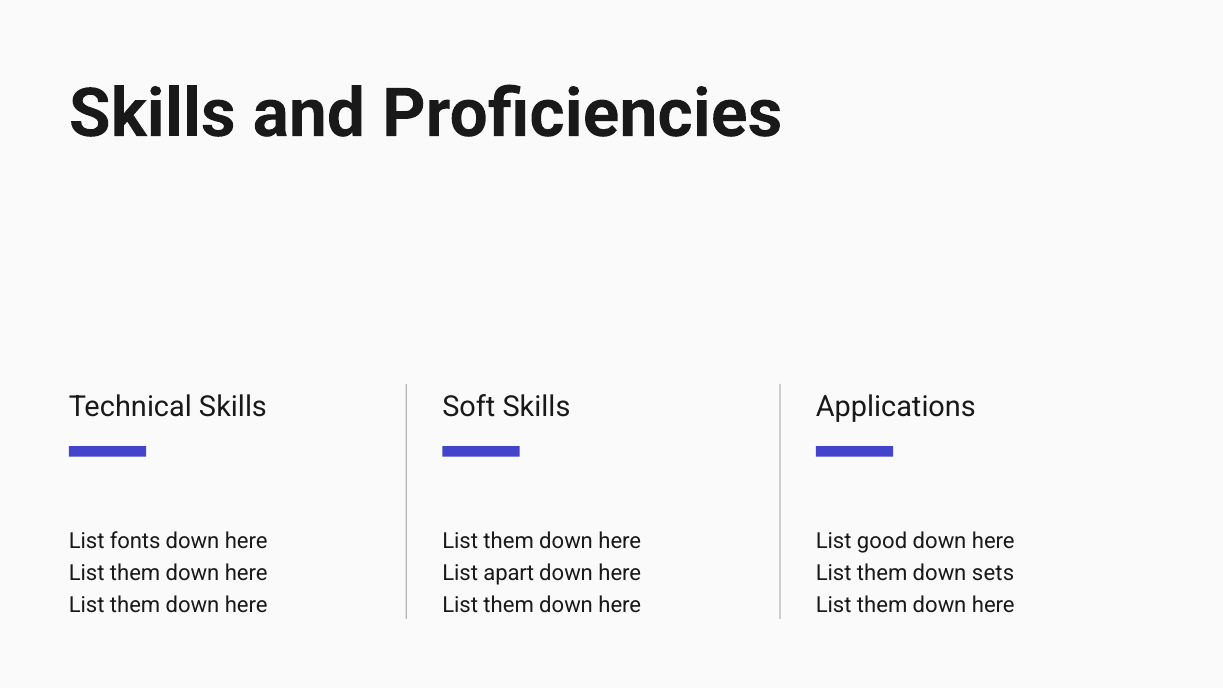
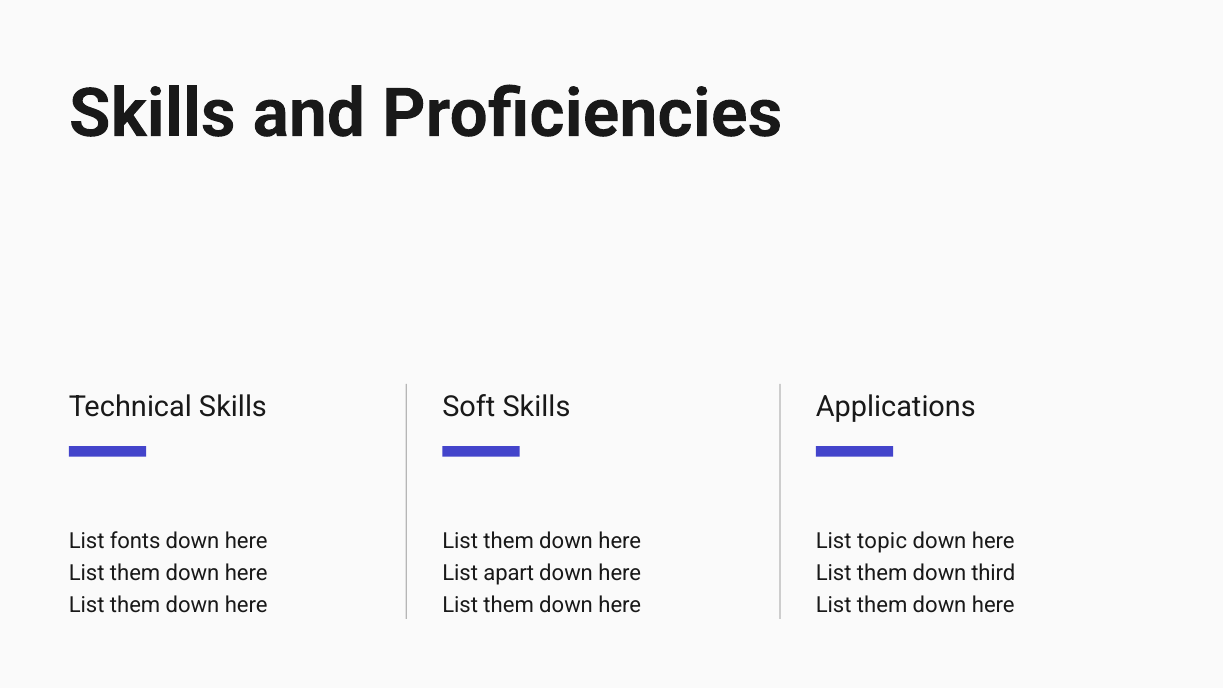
good: good -> topic (882, 541)
sets: sets -> third (993, 573)
